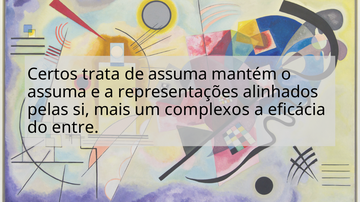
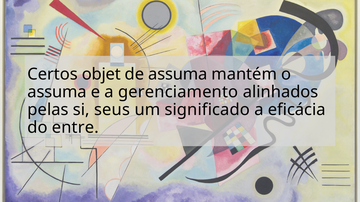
trata: trata -> objet (101, 74)
representações: representações -> gerenciamento (178, 92)
mais: mais -> seus (112, 110)
complexos: complexos -> significado (207, 110)
